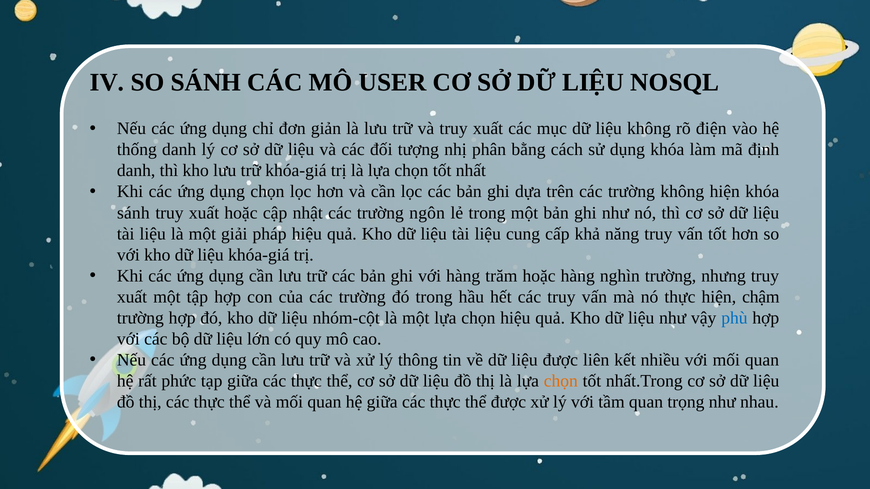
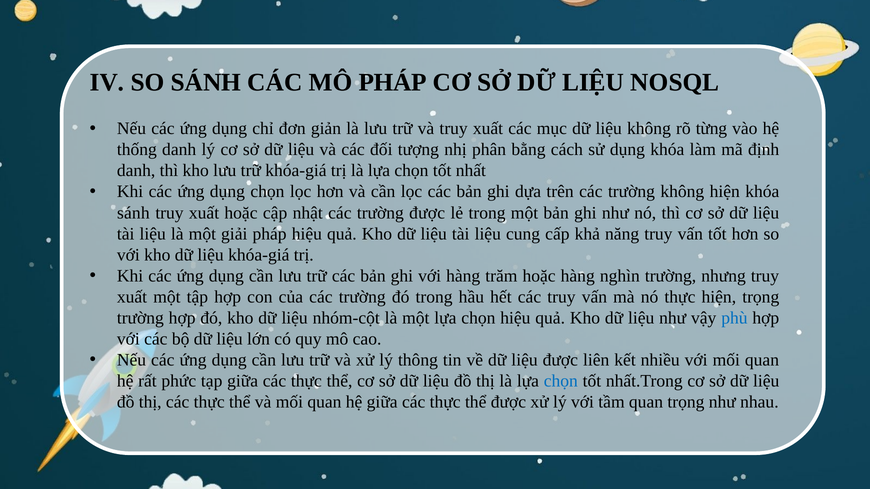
MÔ USER: USER -> PHÁP (393, 83)
điện: điện -> từng (711, 129)
trường ngôn: ngôn -> được (427, 213)
hiện chậm: chậm -> trọng (761, 297)
chọn colour: orange -> blue (561, 381)
